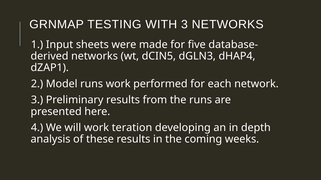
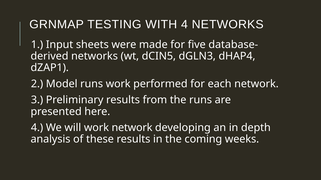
WITH 3: 3 -> 4 (184, 24)
work teration: teration -> network (132, 128)
